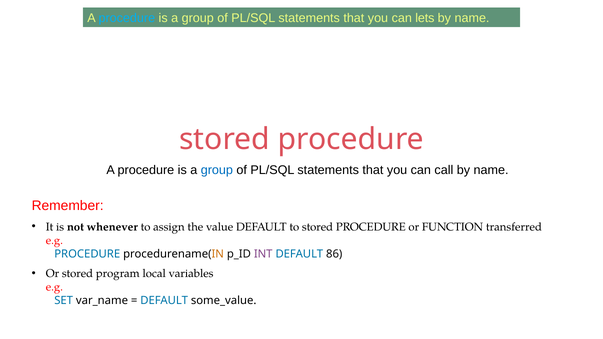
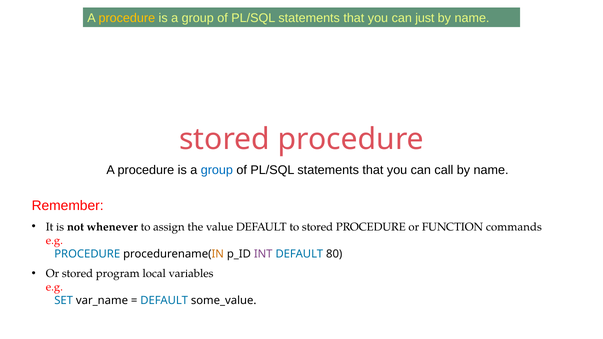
procedure colour: light blue -> yellow (127, 18)
lets: lets -> just (425, 18)
transferred: transferred -> commands (514, 227)
86: 86 -> 80 (334, 254)
